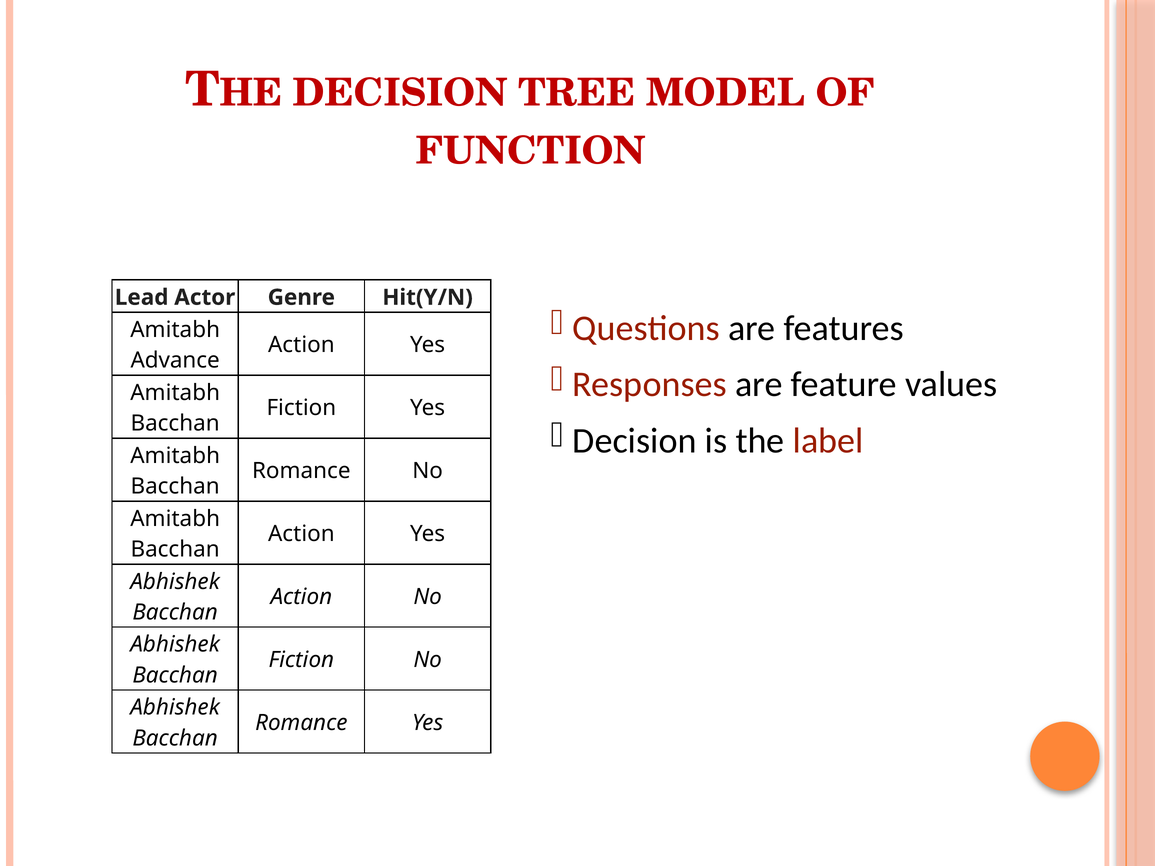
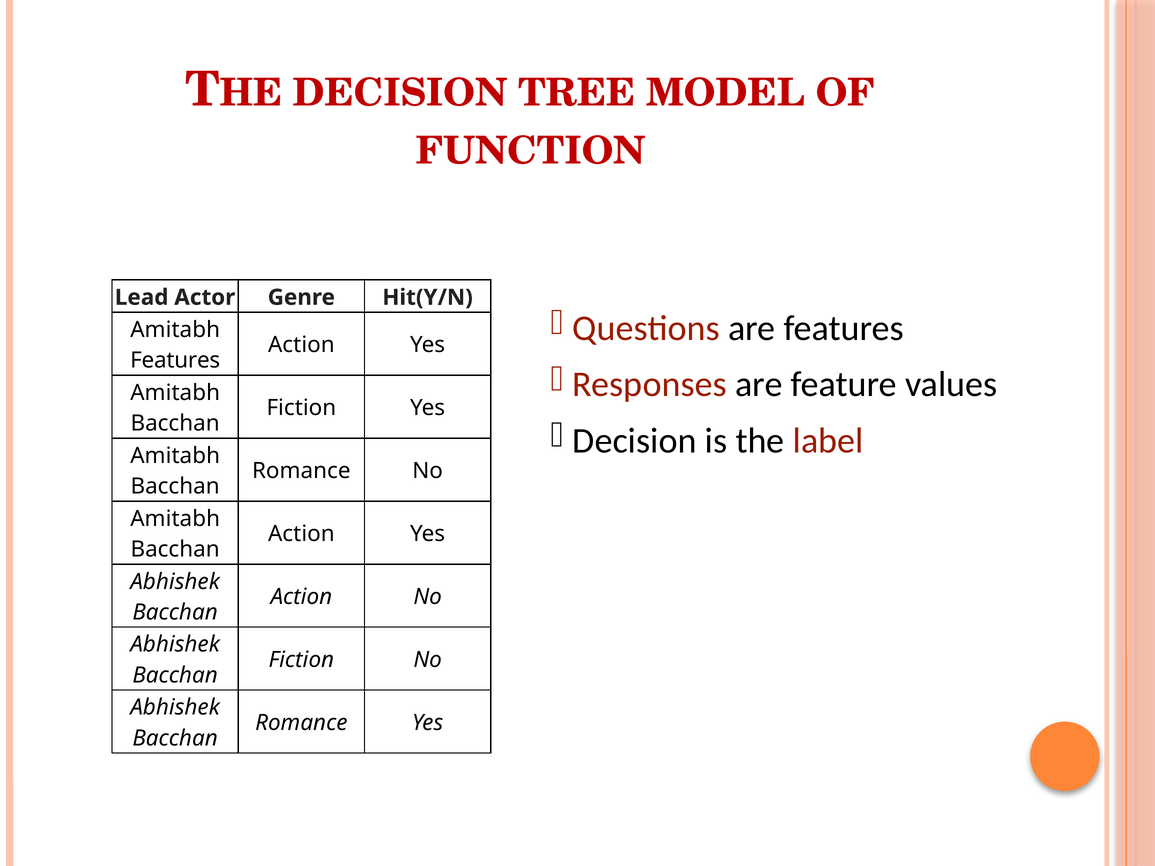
Advance: Advance -> Features (175, 360)
